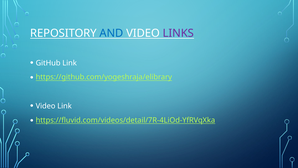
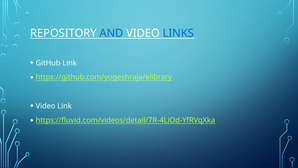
LINKS colour: purple -> blue (178, 33)
